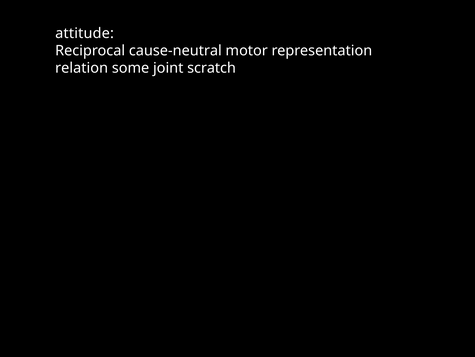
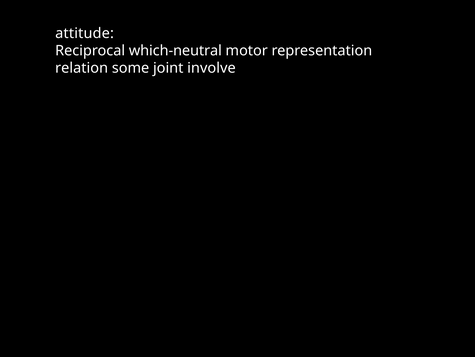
cause-neutral: cause-neutral -> which-neutral (175, 51)
scratch: scratch -> involve (211, 68)
